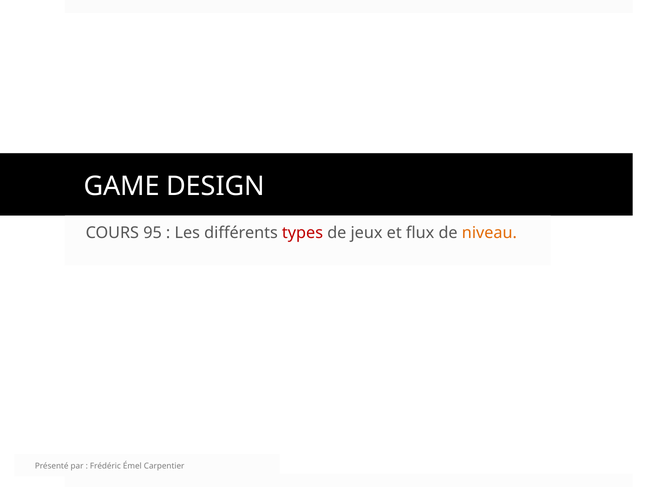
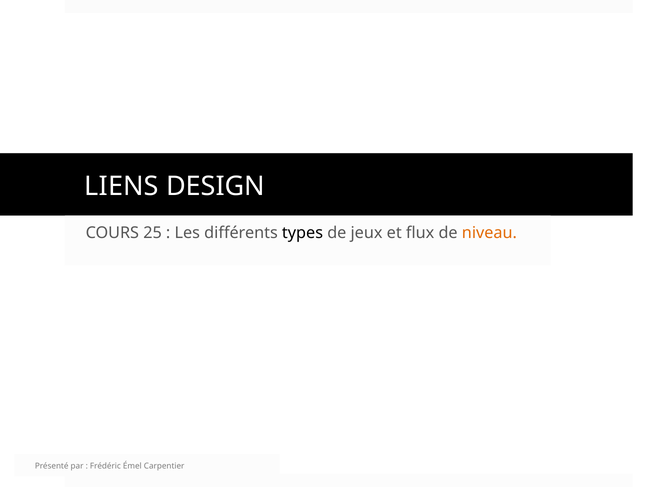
GAME: GAME -> LIENS (122, 186)
95: 95 -> 25 (153, 233)
types colour: red -> black (303, 233)
